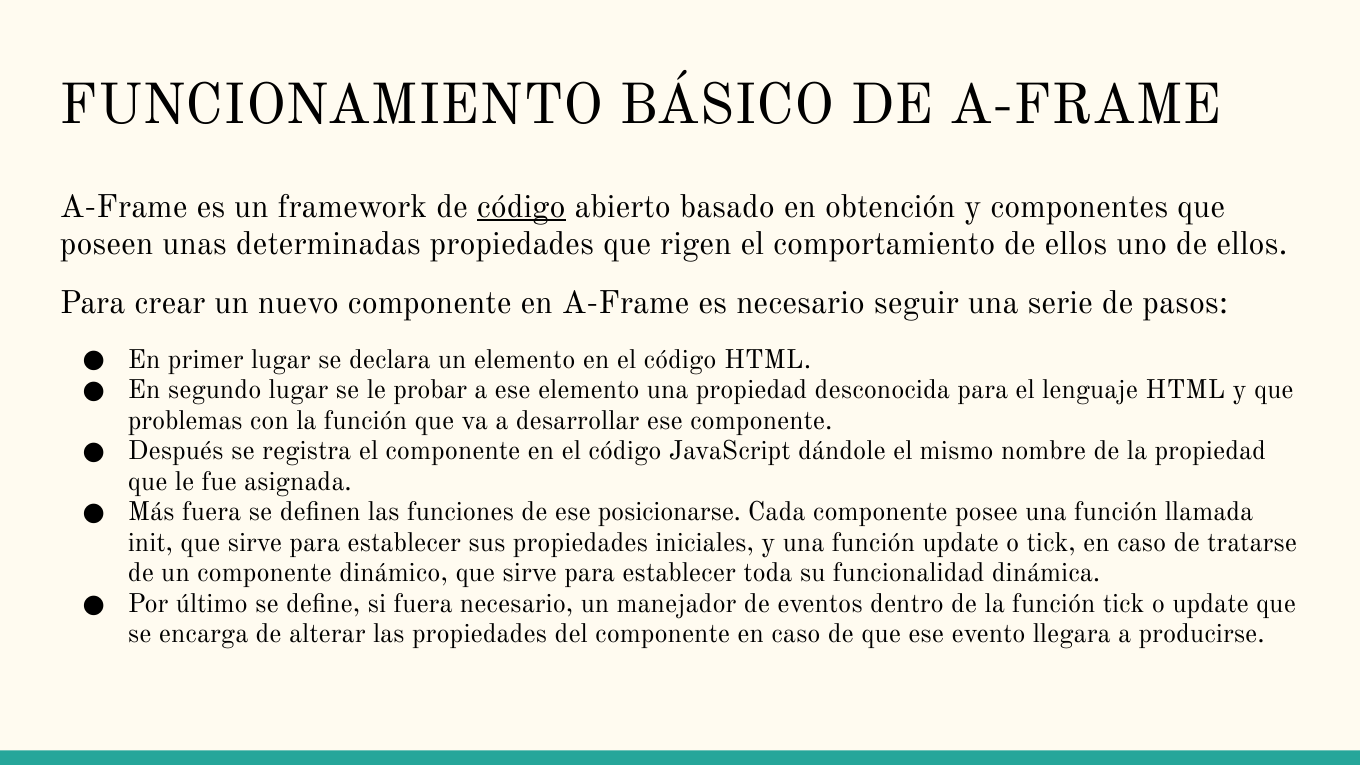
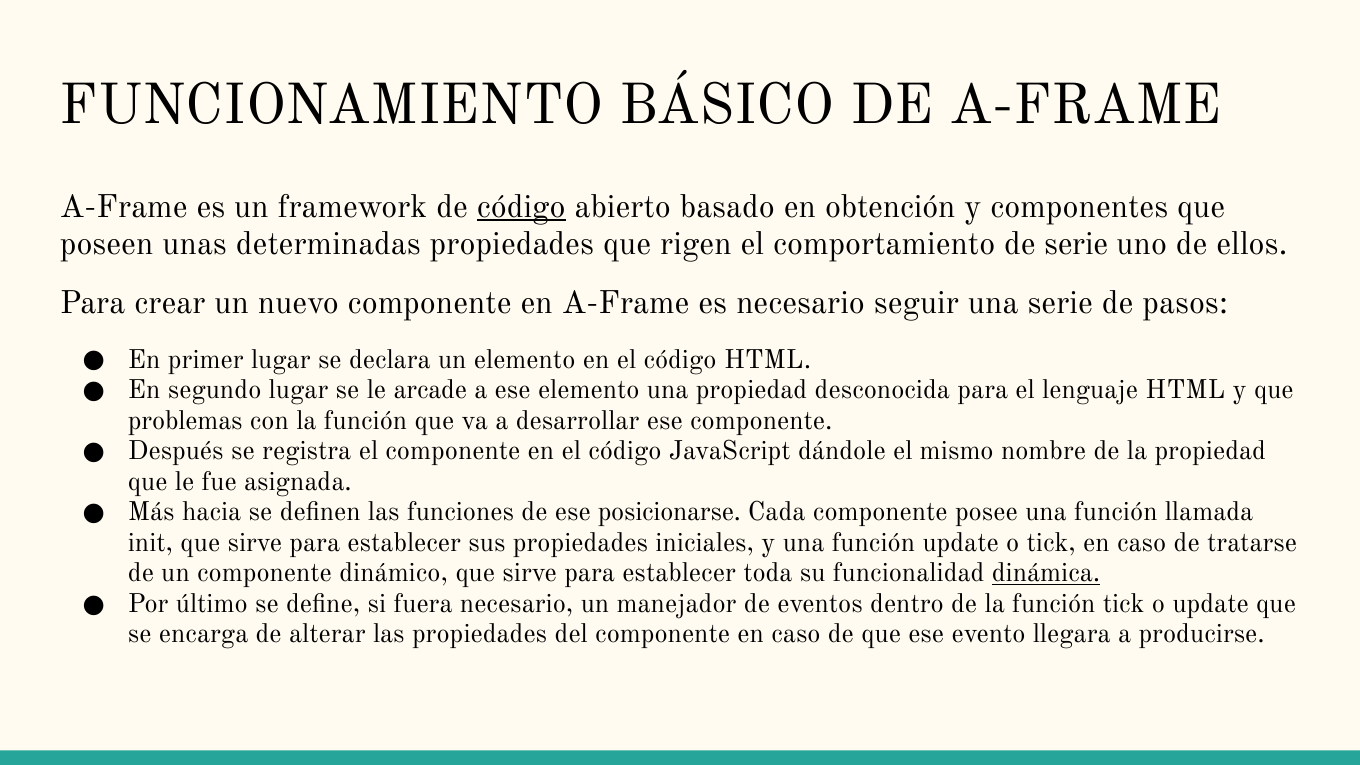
comportamiento de ellos: ellos -> serie (1076, 244)
probar: probar -> arcade (430, 390)
Más fuera: fuera -> hacia (212, 512)
dinámica underline: none -> present (1046, 573)
